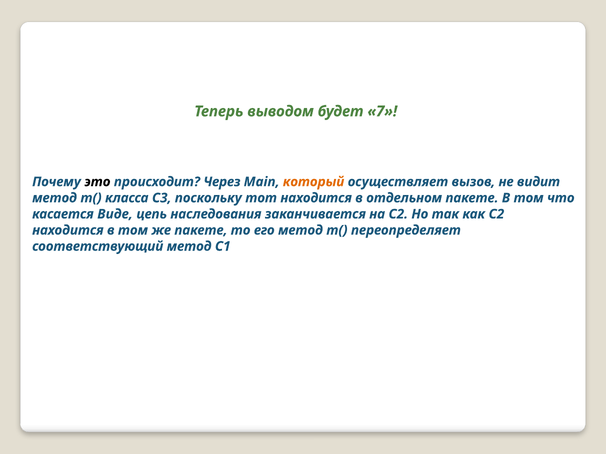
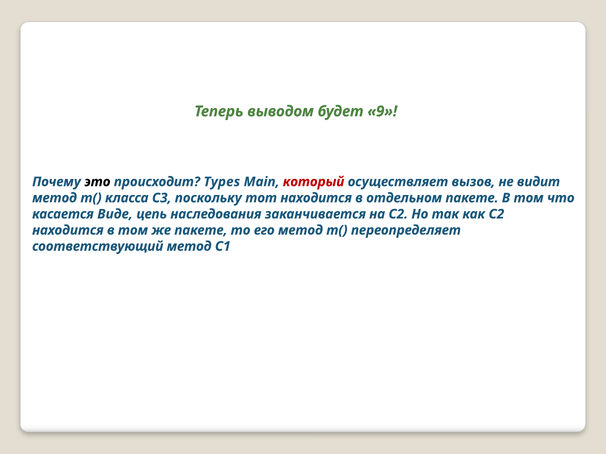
7: 7 -> 9 (382, 112)
Через: Через -> Types (222, 182)
который colour: orange -> red (314, 182)
